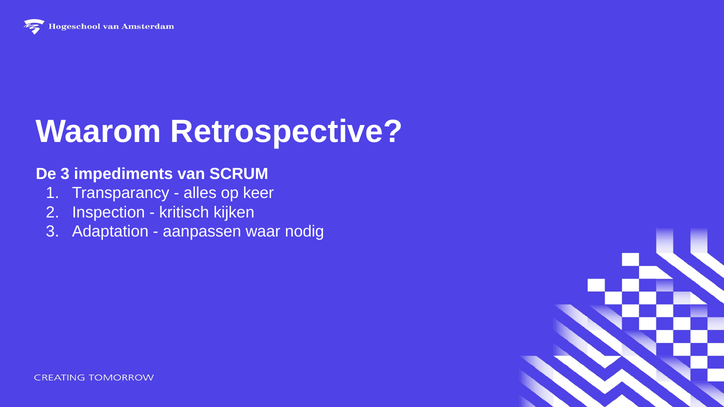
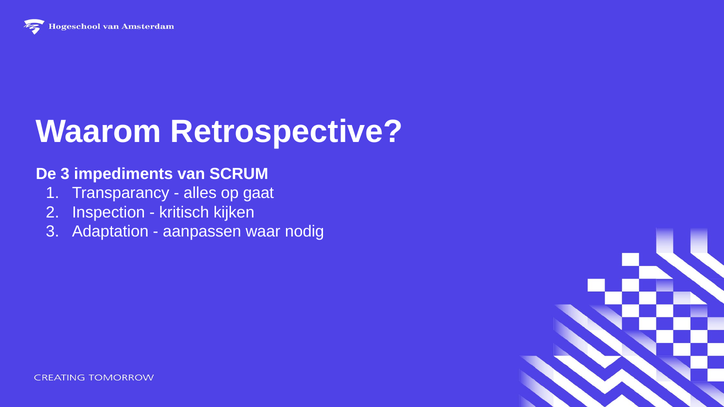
keer: keer -> gaat (258, 193)
